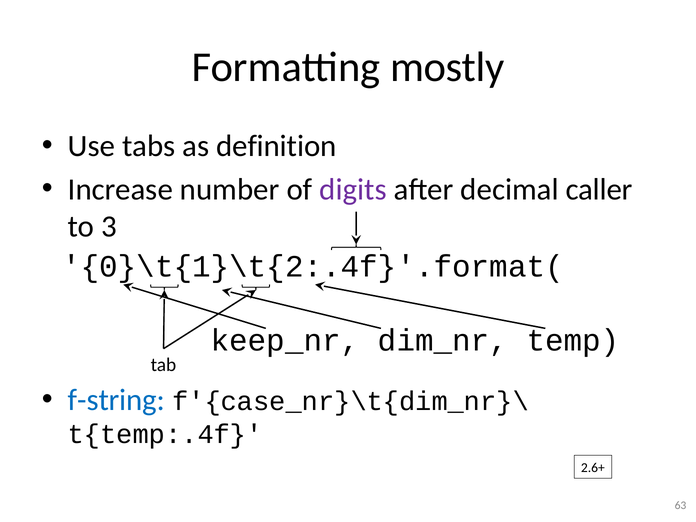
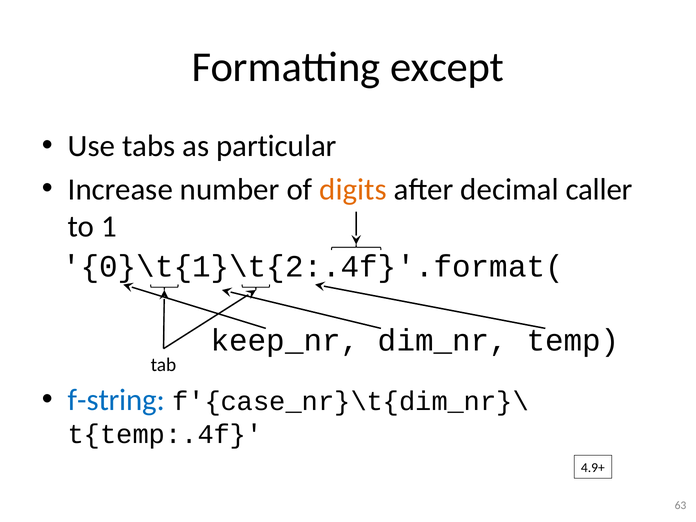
mostly: mostly -> except (447, 67)
definition: definition -> particular (276, 146)
digits colour: purple -> orange (353, 189)
3: 3 -> 1 (109, 227)
2.6+: 2.6+ -> 4.9+ (593, 468)
